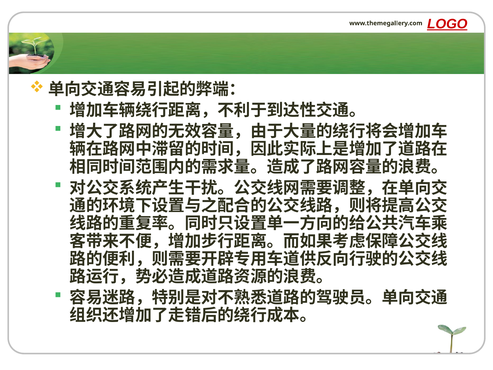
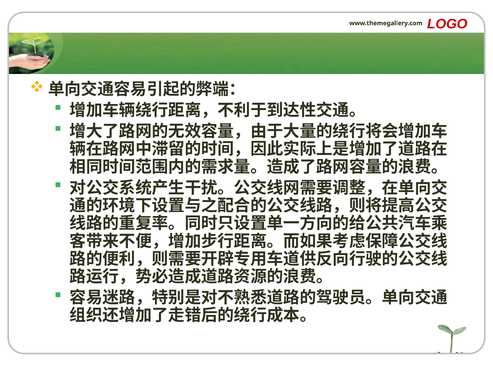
LOGO underline: present -> none (447, 24)
